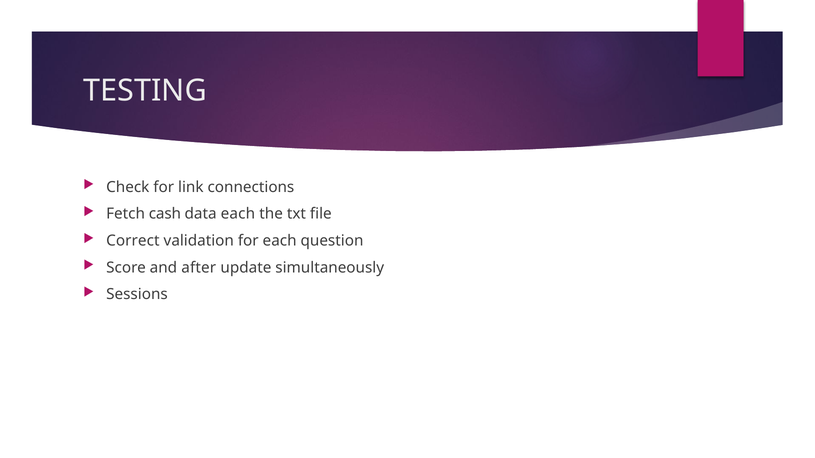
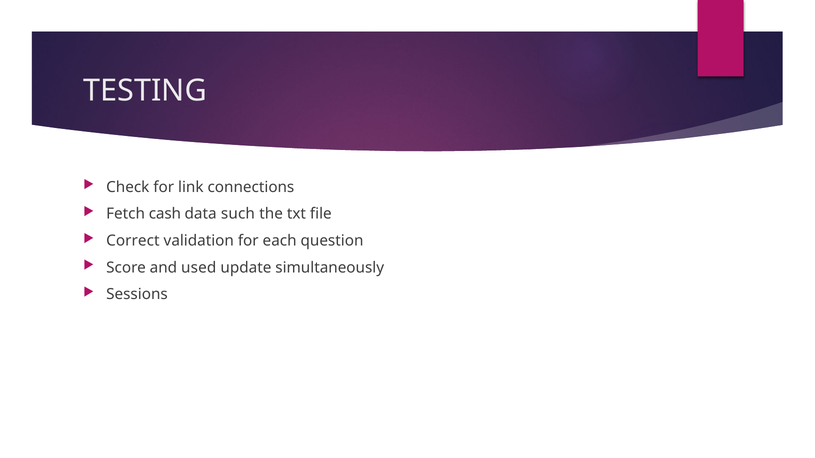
data each: each -> such (238, 214)
after: after -> used (199, 268)
